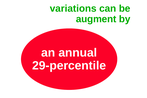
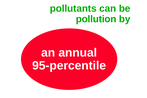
variations: variations -> pollutants (73, 8)
augment: augment -> pollution (96, 19)
29-percentile: 29-percentile -> 95-percentile (69, 66)
